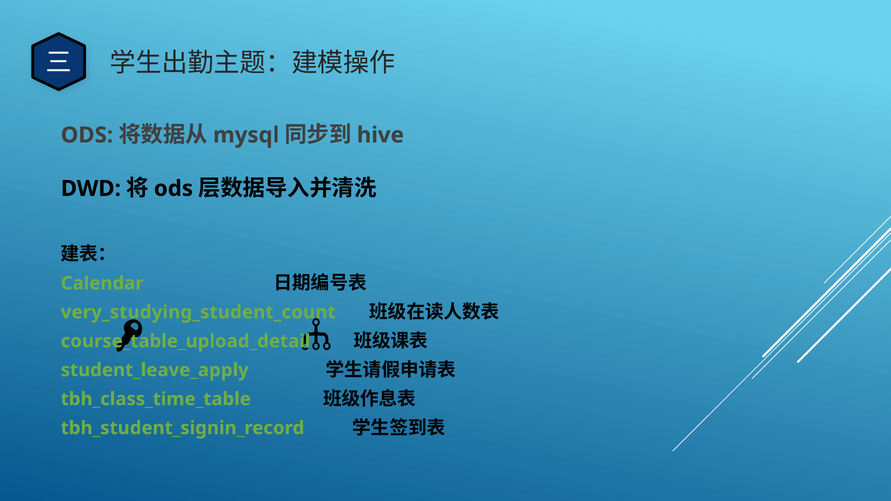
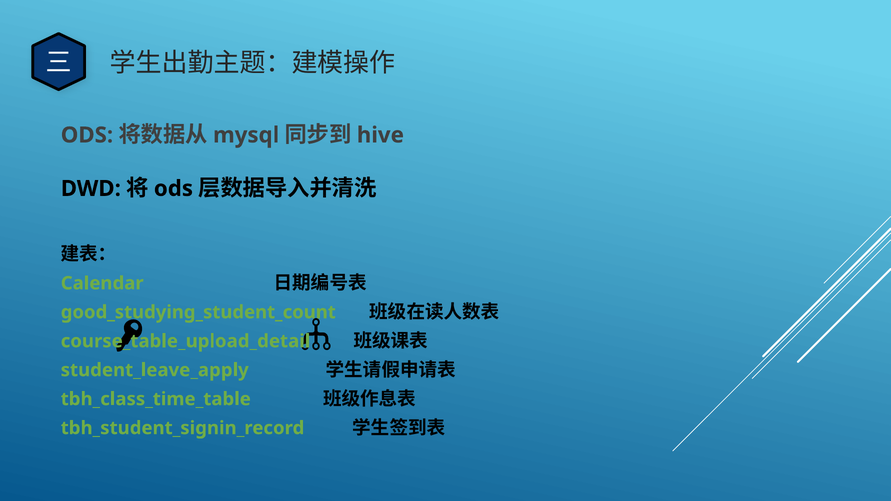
very_studying_student_count: very_studying_student_count -> good_studying_student_count (198, 312)
